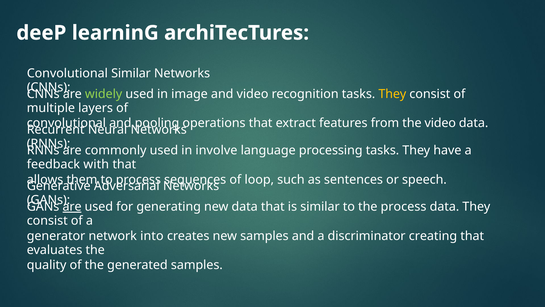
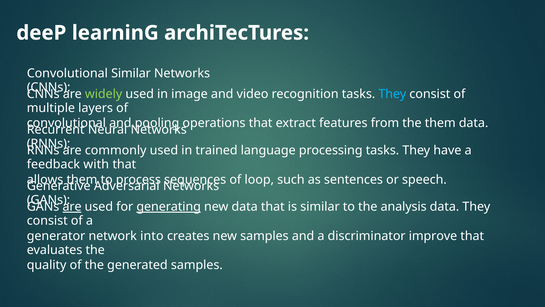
They colour: yellow -> light blue (392, 94)
the video: video -> them (440, 123)
involve: involve -> trained (217, 150)
generating underline: none -> present (169, 206)
the process: process -> analysis (404, 206)
creating: creating -> improve (433, 236)
